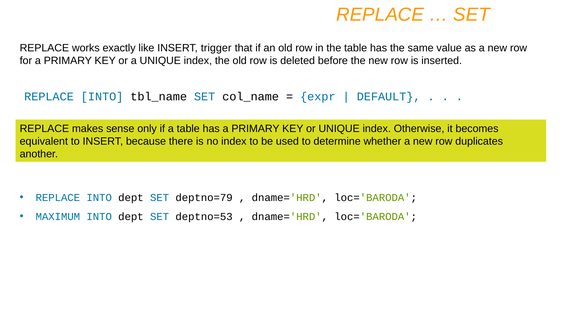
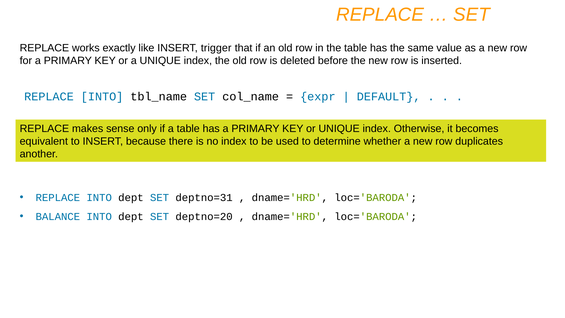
deptno=79: deptno=79 -> deptno=31 (204, 197)
MAXIMUM: MAXIMUM -> BALANCE (58, 216)
deptno=53: deptno=53 -> deptno=20 (204, 216)
